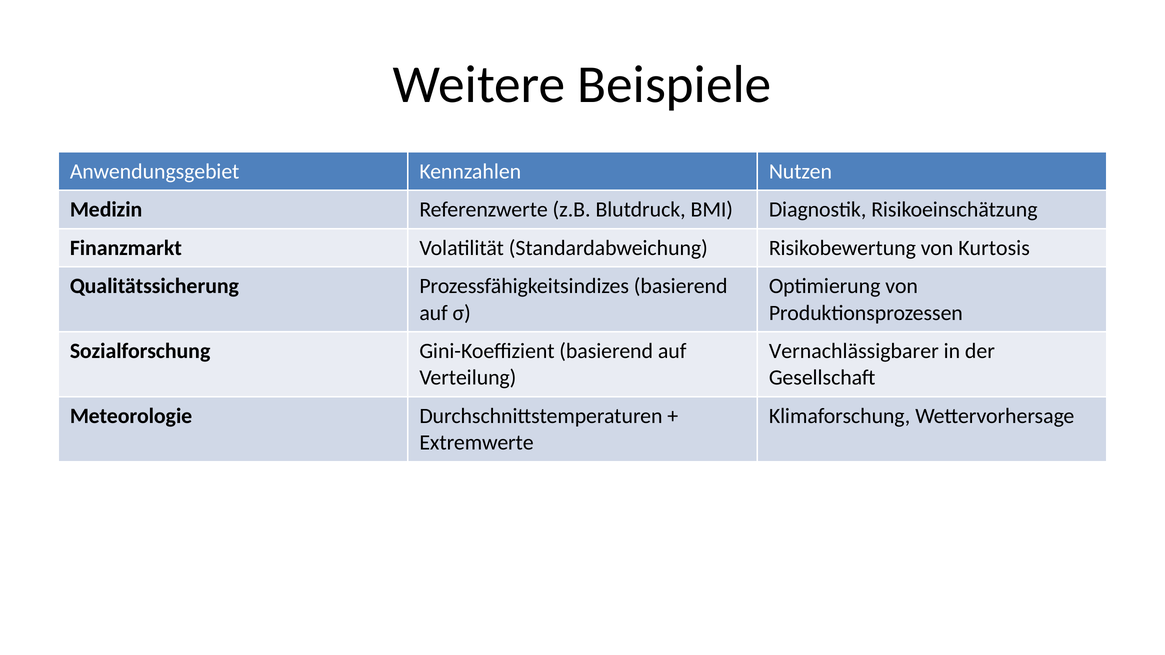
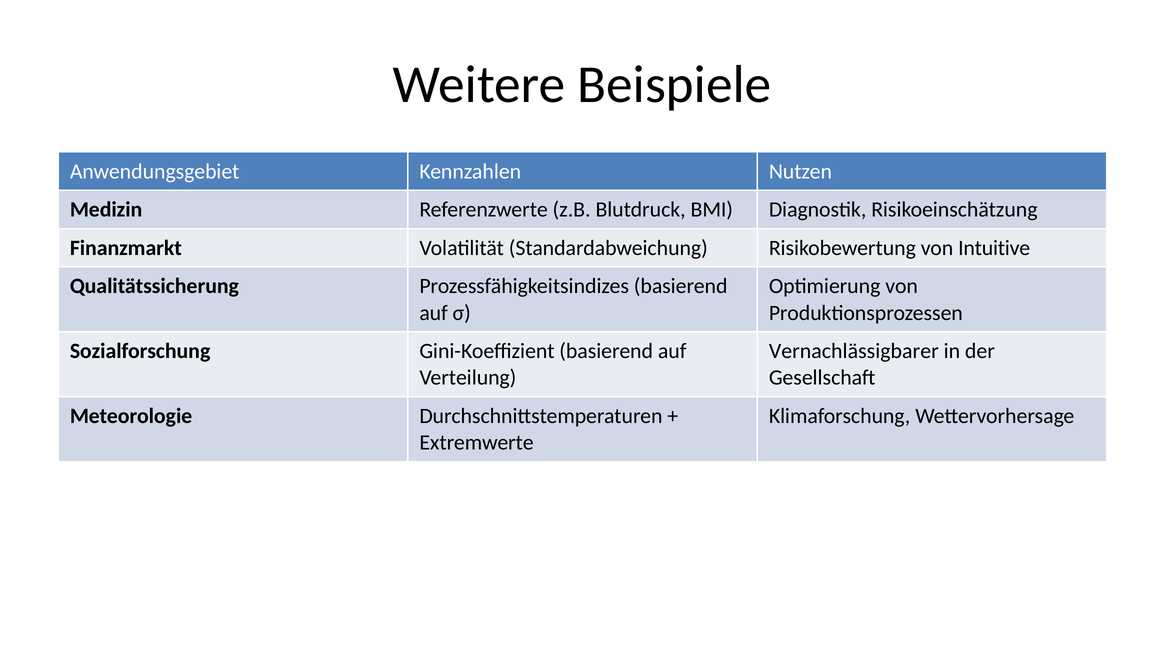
Kurtosis: Kurtosis -> Intuitive (994, 248)
